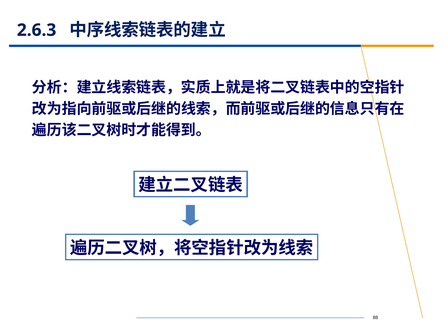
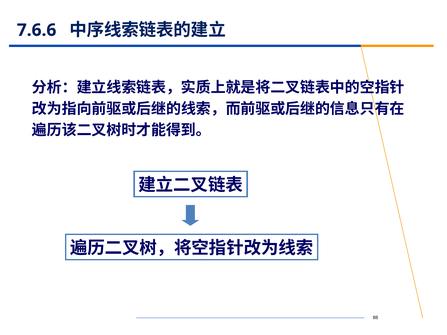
2.6.3: 2.6.3 -> 7.6.6 (37, 30)
